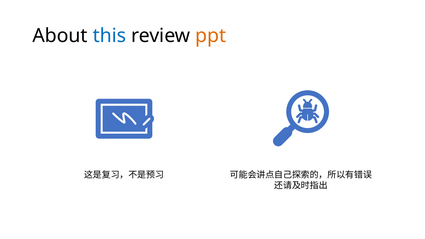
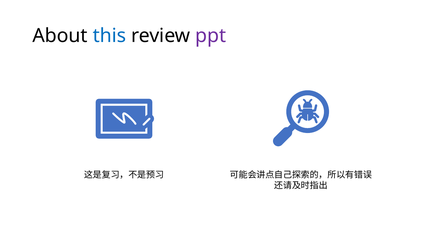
ppt colour: orange -> purple (211, 36)
